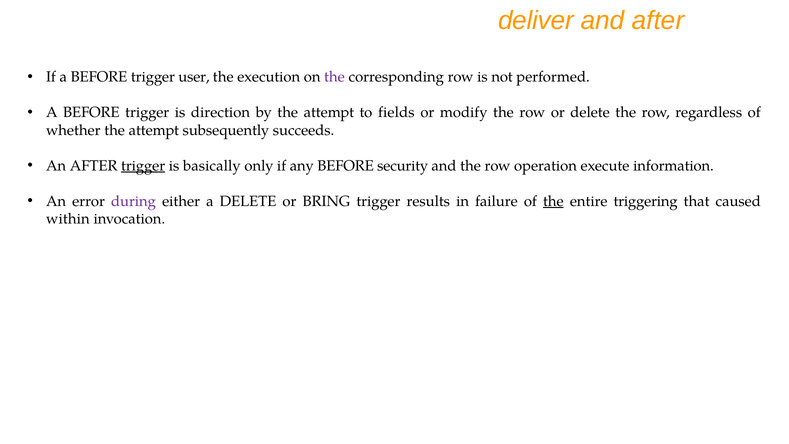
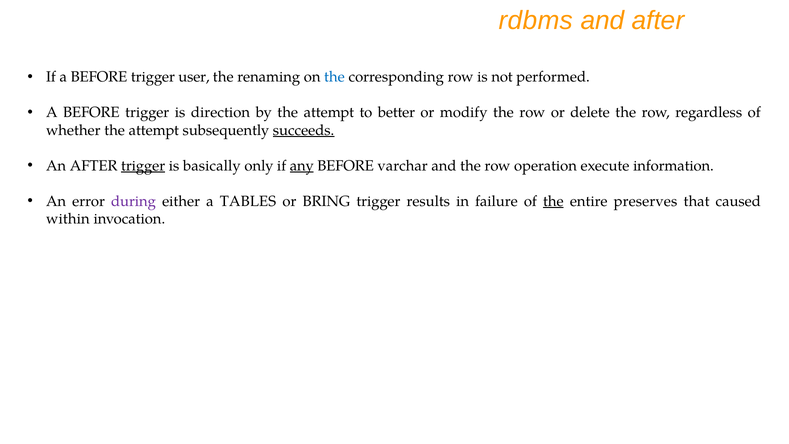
deliver: deliver -> rdbms (536, 21)
execution: execution -> renaming (269, 77)
the colour: purple -> blue (334, 77)
fields: fields -> better (396, 112)
succeeds underline: none -> present (304, 130)
any underline: none -> present (302, 166)
security: security -> varchar (403, 166)
a DELETE: DELETE -> TABLES (248, 201)
triggering: triggering -> preserves (646, 201)
